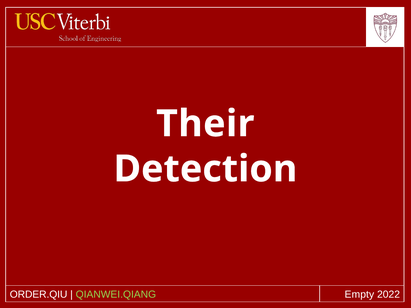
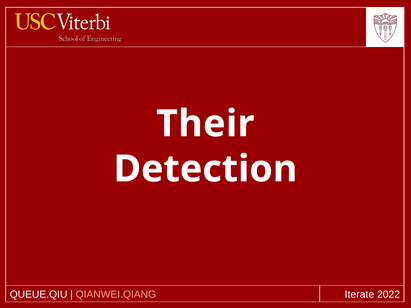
ORDER.QIU: ORDER.QIU -> QUEUE.QIU (39, 295)
QIANWEI.QIANG colour: light green -> pink (116, 295)
Empty: Empty -> Iterate (359, 295)
